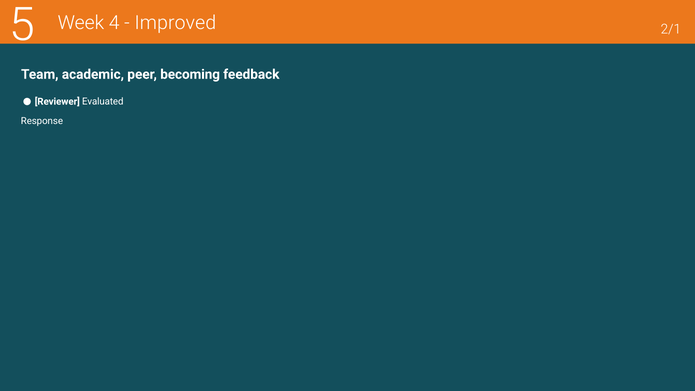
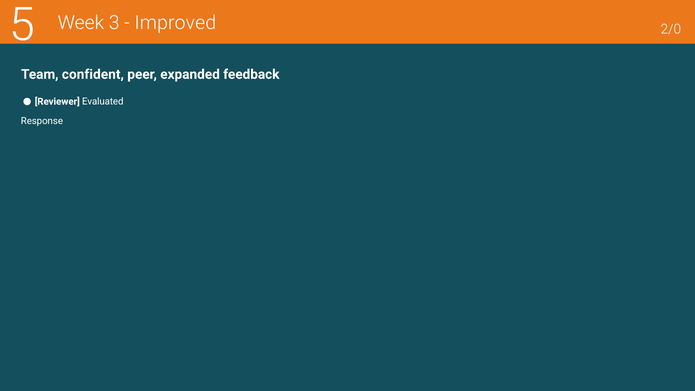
4: 4 -> 3 (114, 23)
2/1: 2/1 -> 2/0 (671, 30)
academic: academic -> confident (93, 74)
becoming: becoming -> expanded (190, 74)
